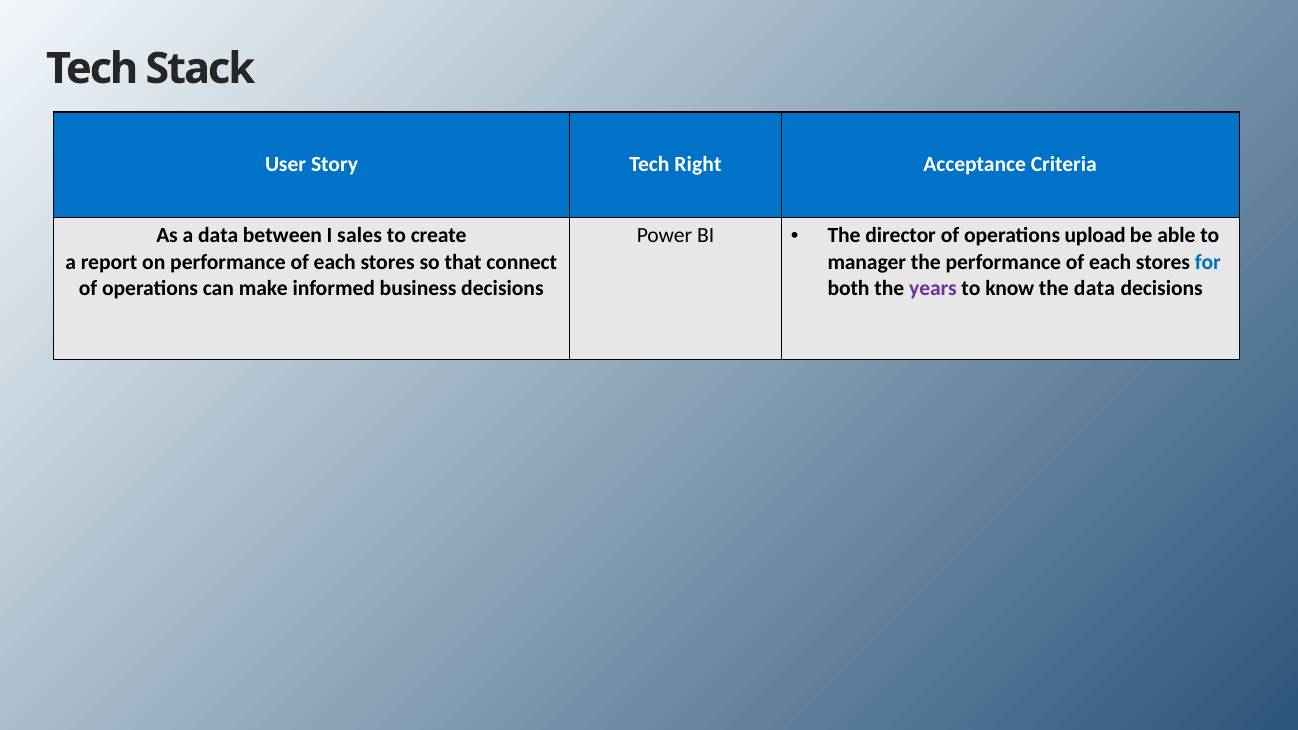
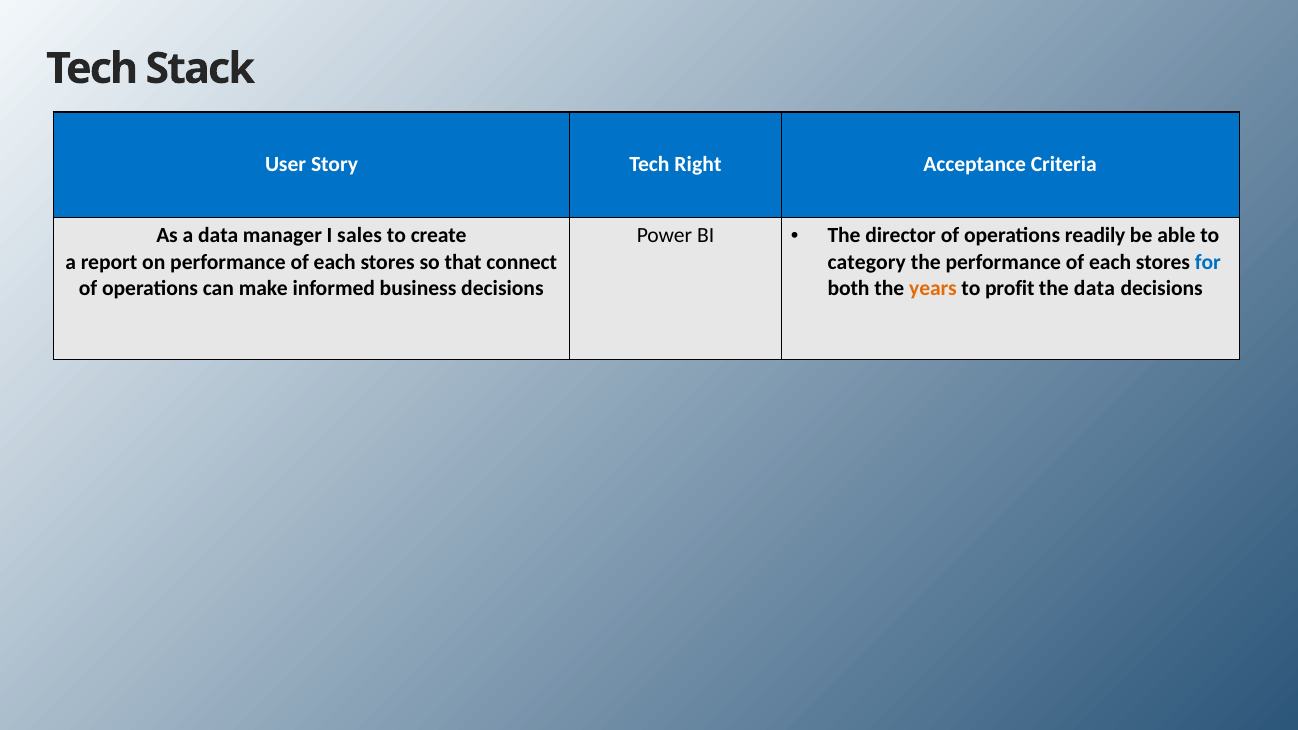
between: between -> manager (282, 236)
upload: upload -> readily (1095, 236)
manager: manager -> category (867, 262)
years colour: purple -> orange (933, 288)
know: know -> profit (1010, 288)
